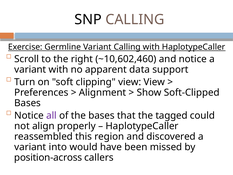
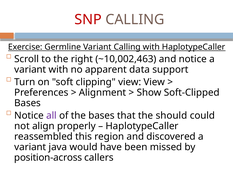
SNP colour: black -> red (88, 19)
~10,602,460: ~10,602,460 -> ~10,002,463 (126, 59)
tagged: tagged -> should (171, 115)
into: into -> java (58, 147)
